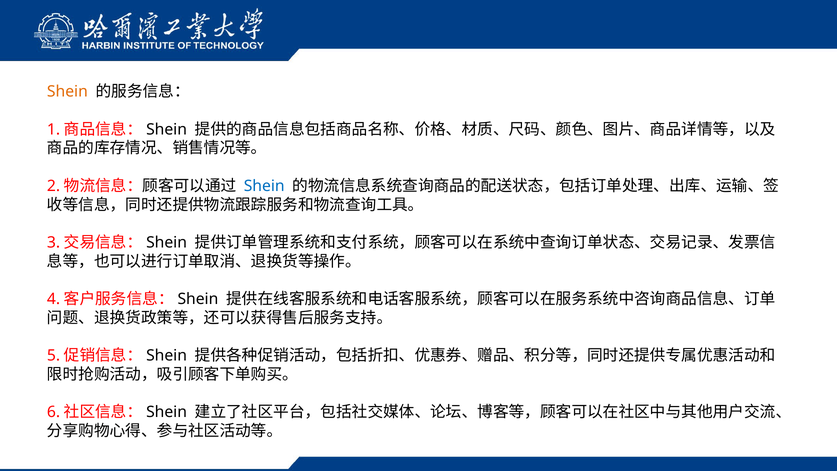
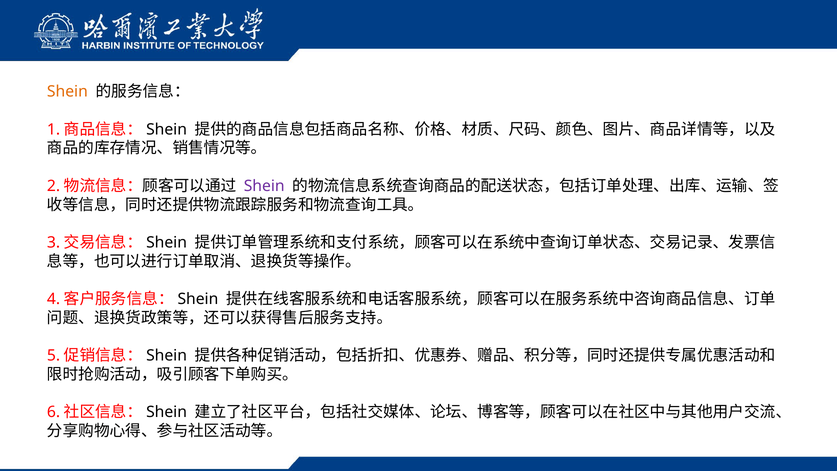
Shein colour: blue -> purple (264, 186)
